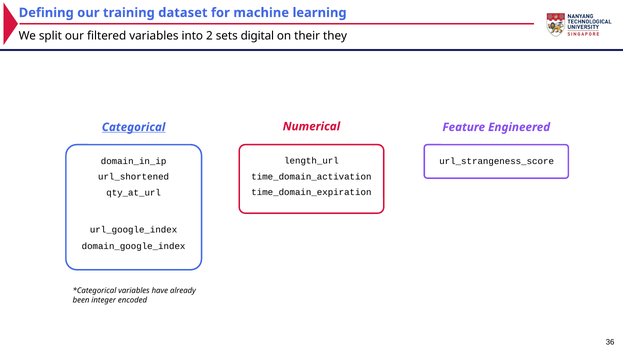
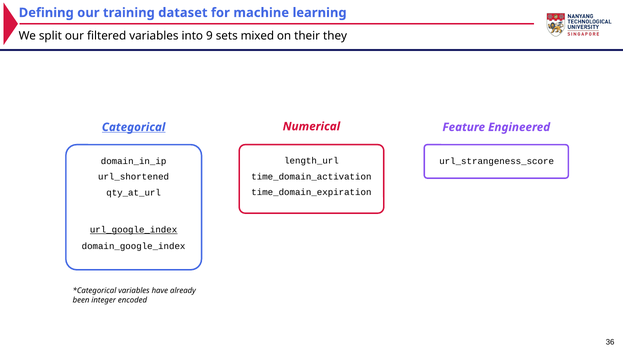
2: 2 -> 9 (209, 36)
digital: digital -> mixed (257, 36)
url_google_index underline: none -> present (134, 230)
